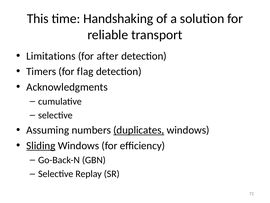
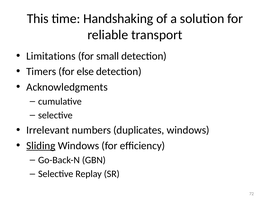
after: after -> small (108, 56)
flag: flag -> else (85, 71)
Assuming: Assuming -> Irrelevant (48, 130)
duplicates underline: present -> none (139, 130)
